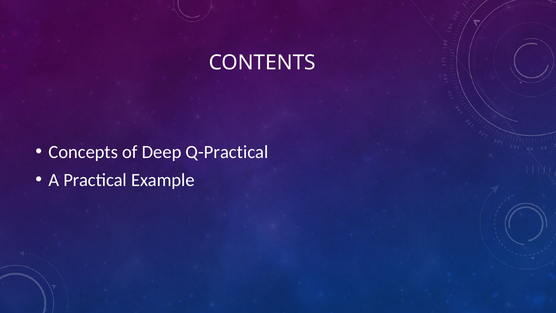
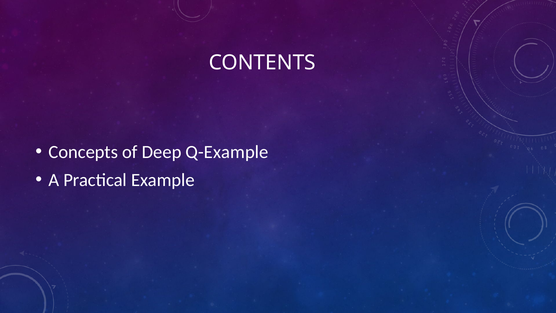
Q-Practical: Q-Practical -> Q-Example (227, 152)
